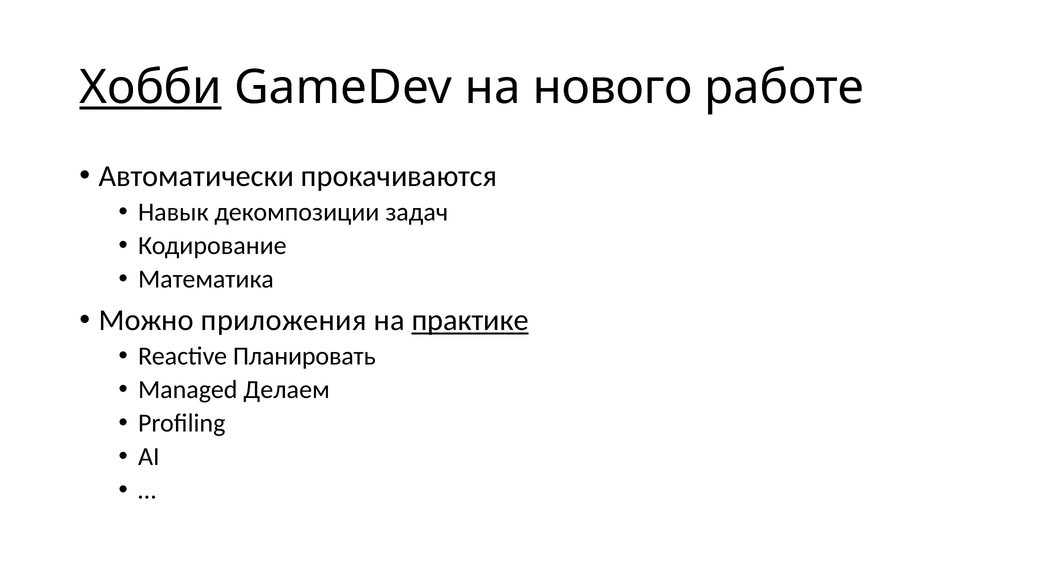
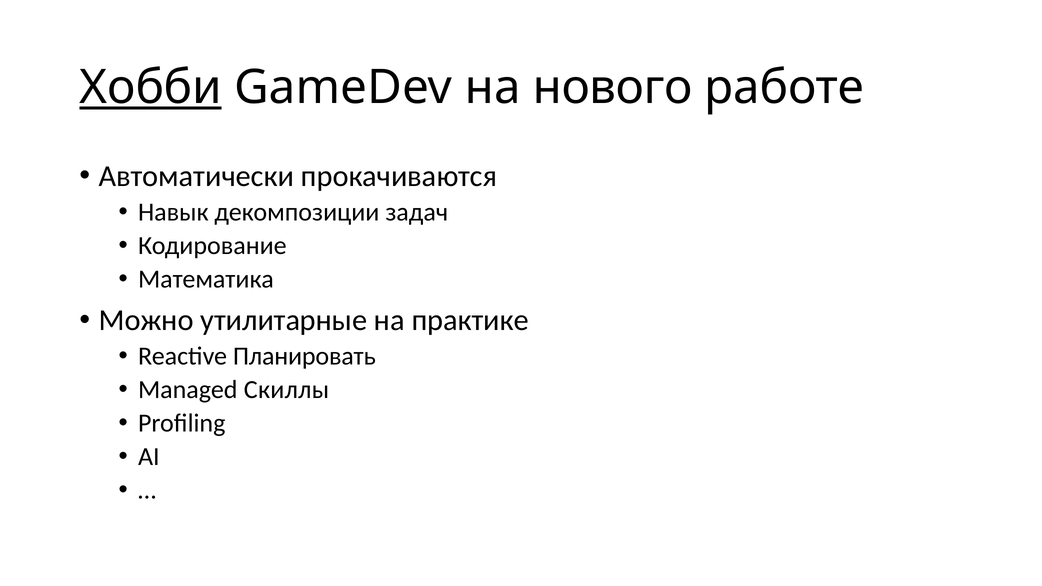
приложения: приложения -> утилитарные (284, 320)
практике underline: present -> none (470, 320)
Делаем: Делаем -> Скиллы (286, 390)
